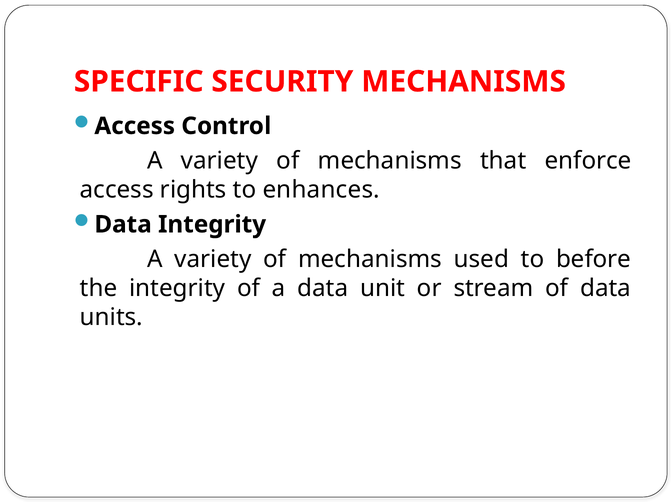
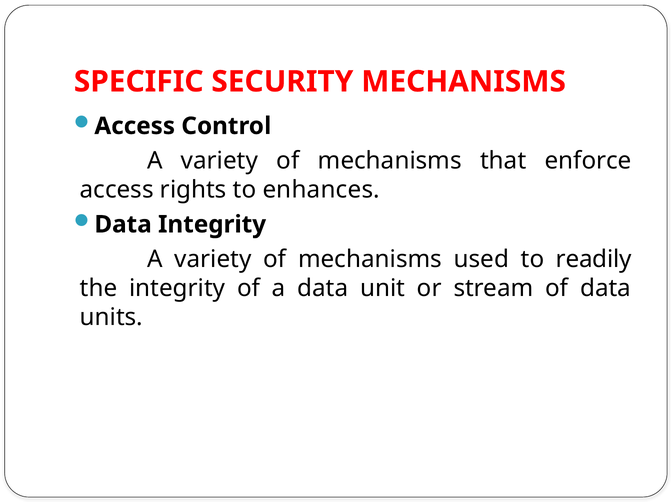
before: before -> readily (594, 259)
